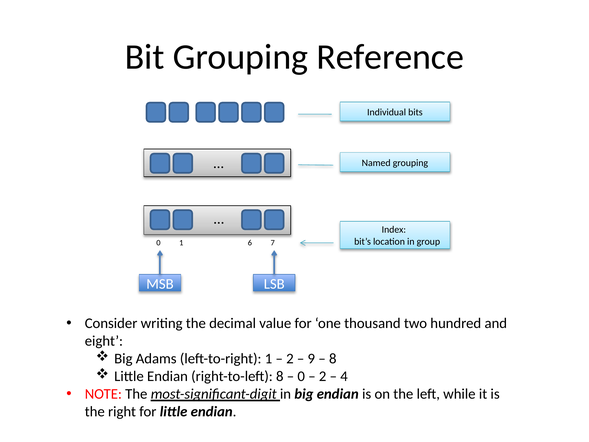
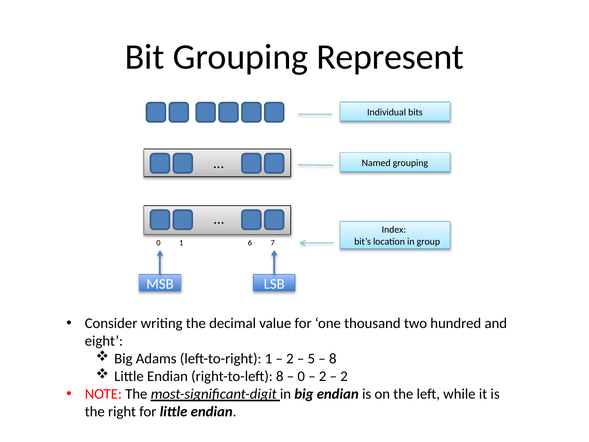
Reference: Reference -> Represent (390, 57)
9: 9 -> 5 (311, 359)
4: 4 -> 2 (344, 376)
